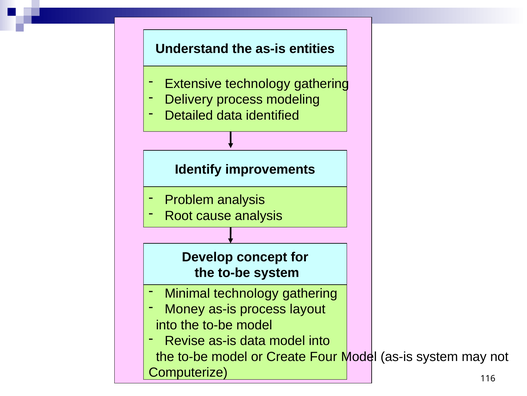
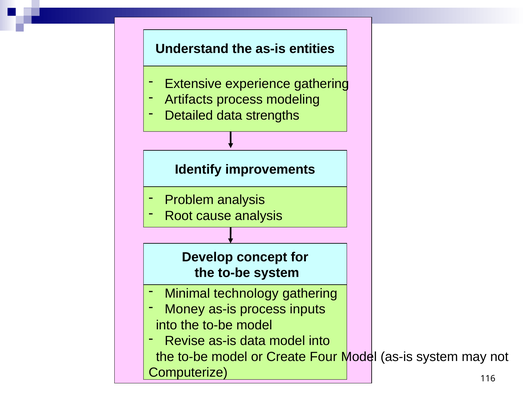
Extensive technology: technology -> experience (258, 84)
Delivery: Delivery -> Artifacts (189, 99)
identified: identified -> strengths (273, 115)
layout: layout -> inputs (308, 309)
